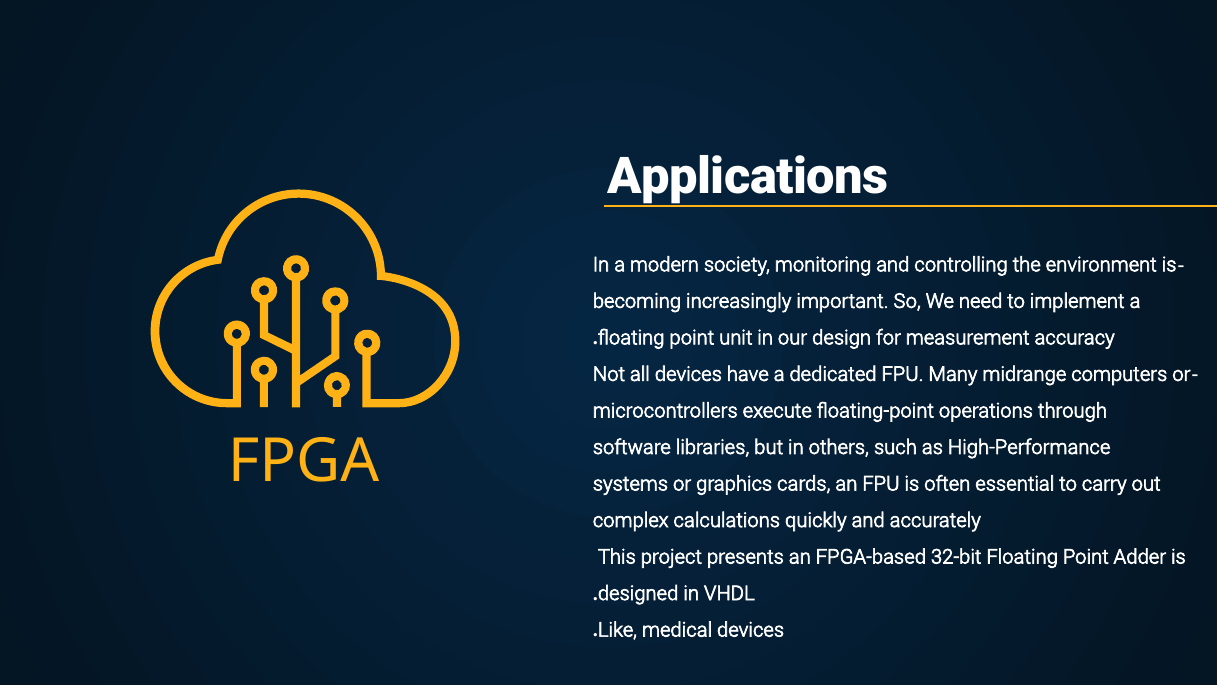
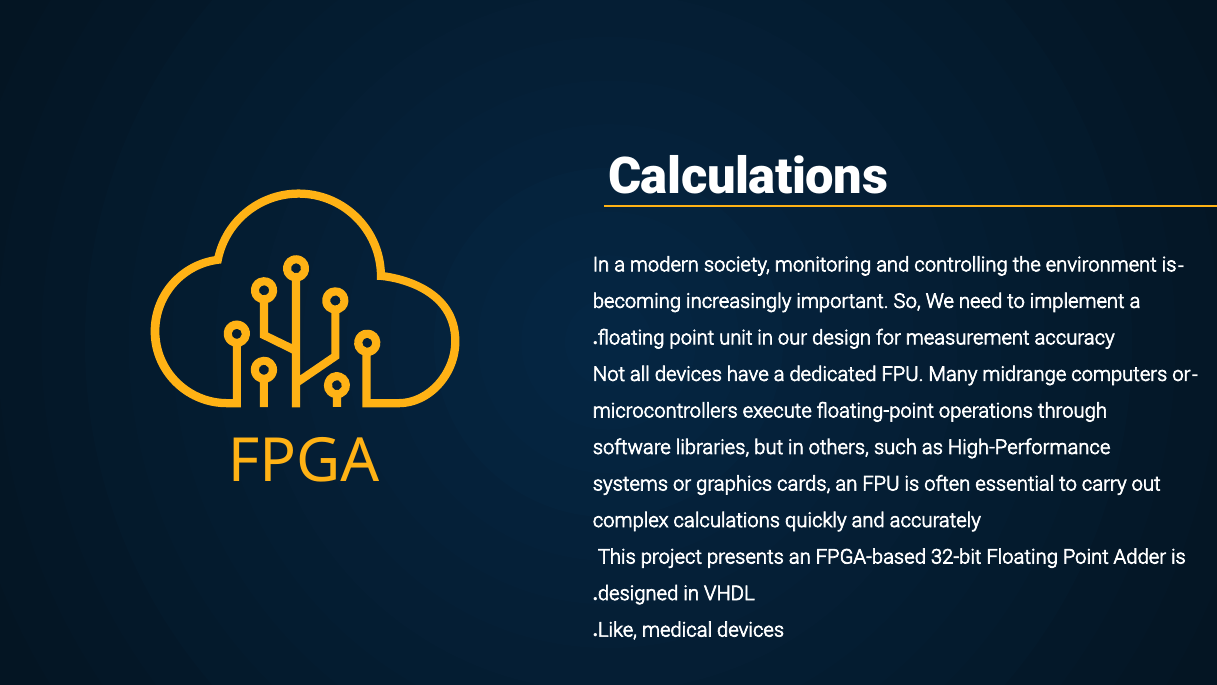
Applications: Applications -> Calculations (748, 177)
